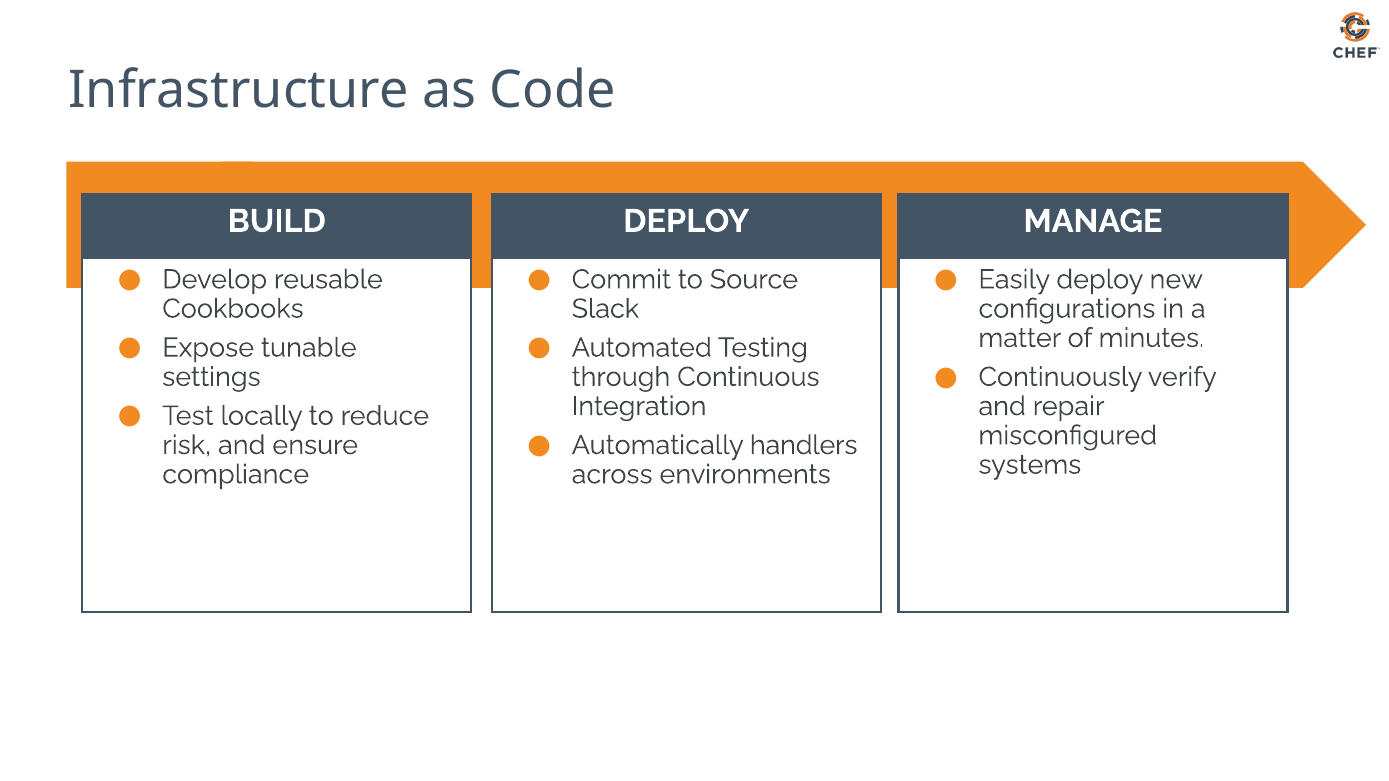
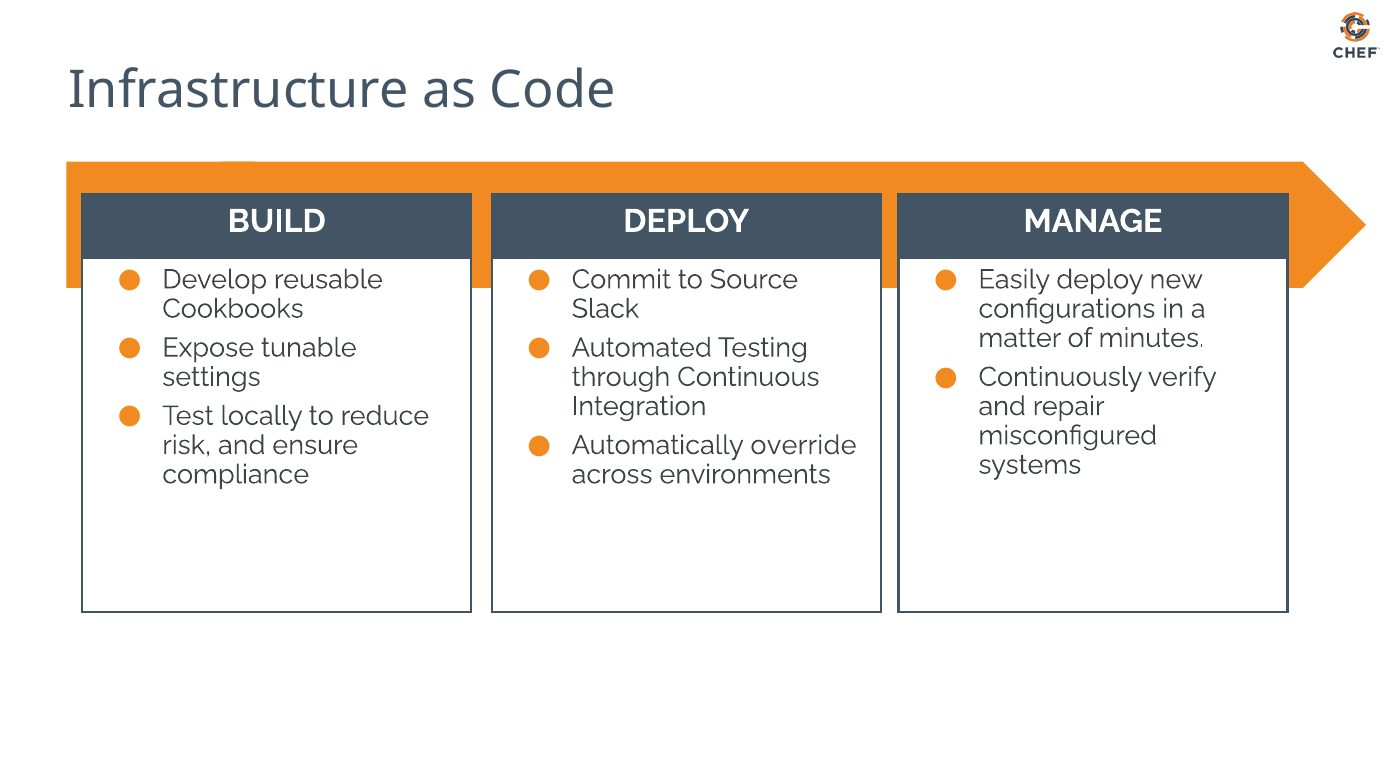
handlers: handlers -> override (803, 445)
